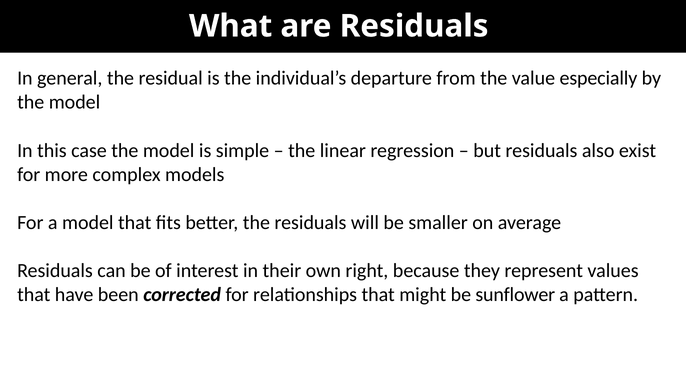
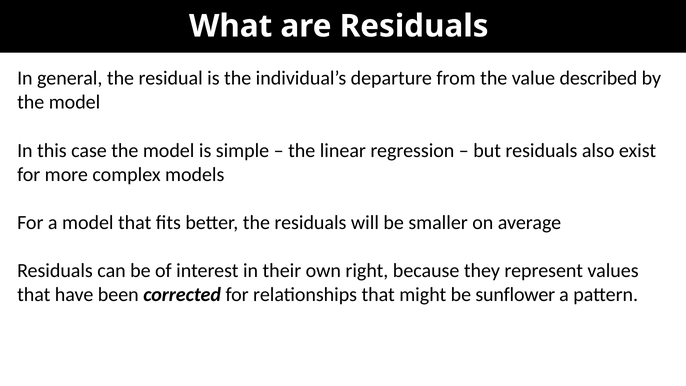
especially: especially -> described (598, 78)
